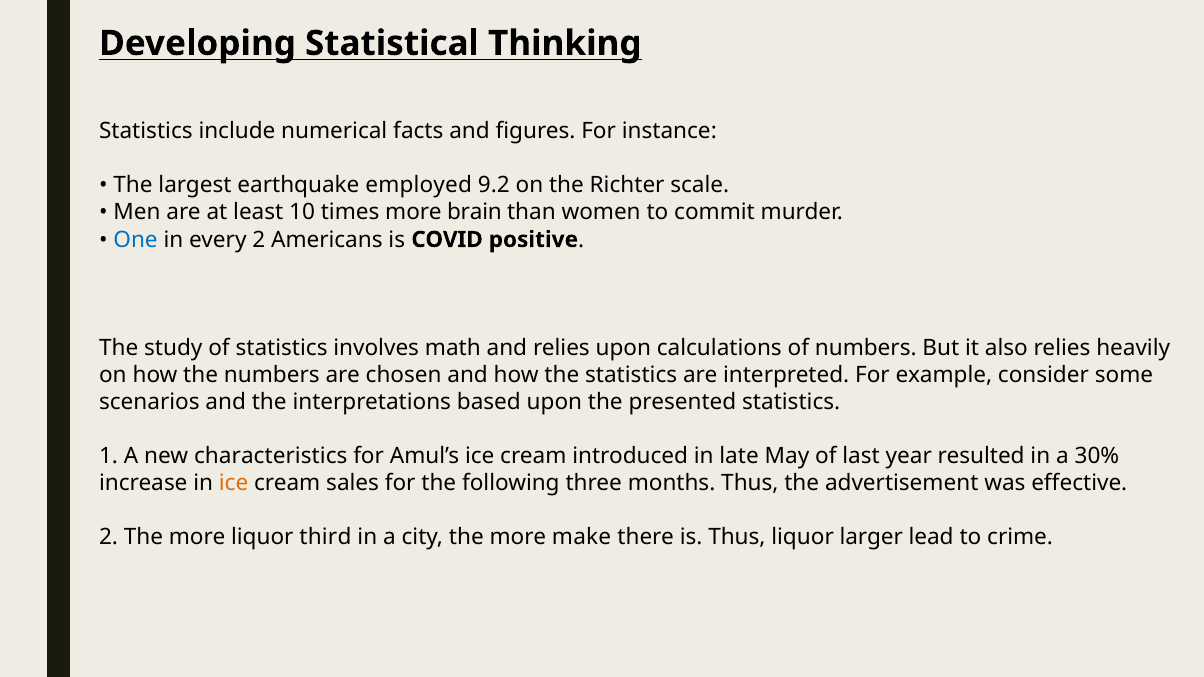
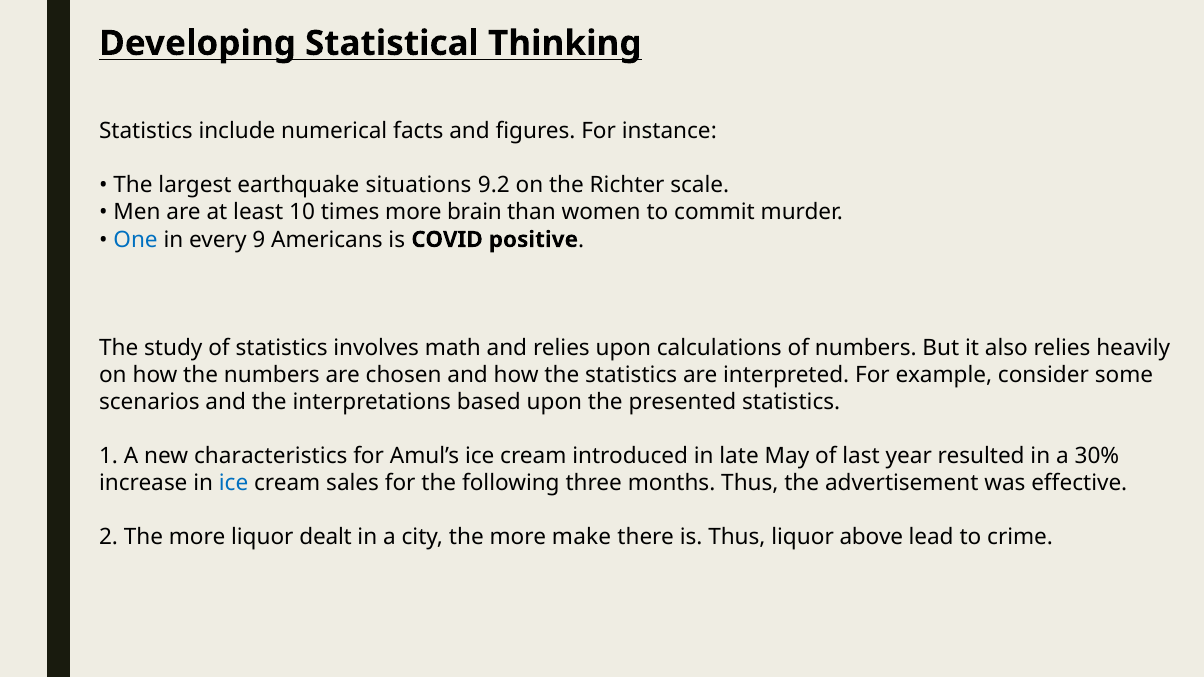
employed: employed -> situations (419, 185)
every 2: 2 -> 9 (259, 240)
ice colour: orange -> blue (234, 483)
third: third -> dealt (326, 538)
larger: larger -> above (871, 538)
